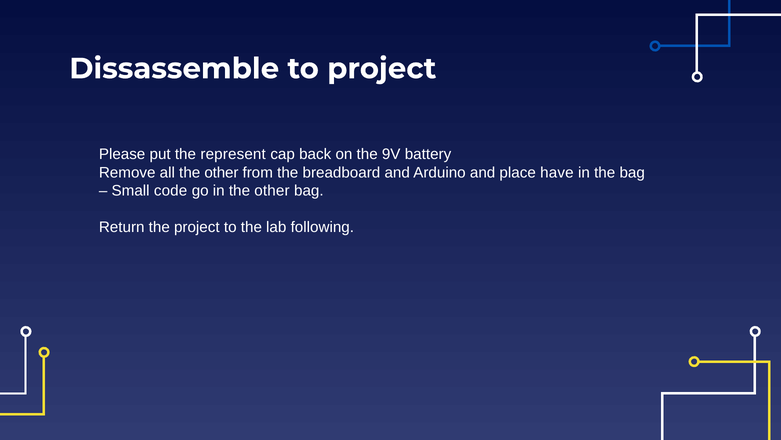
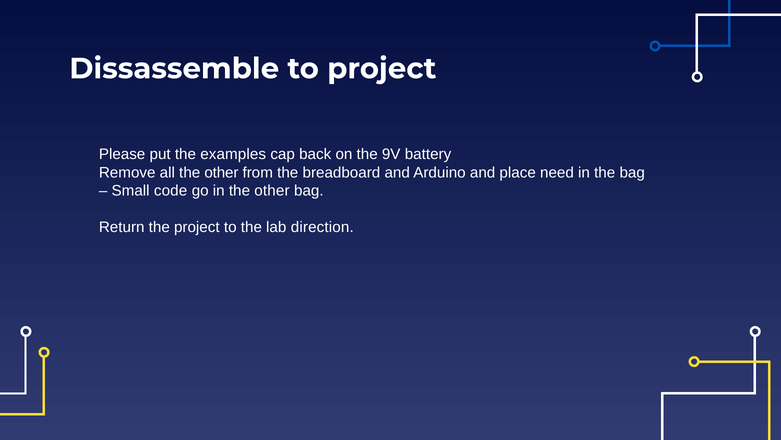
represent: represent -> examples (233, 154)
have: have -> need (557, 172)
following: following -> direction (322, 227)
